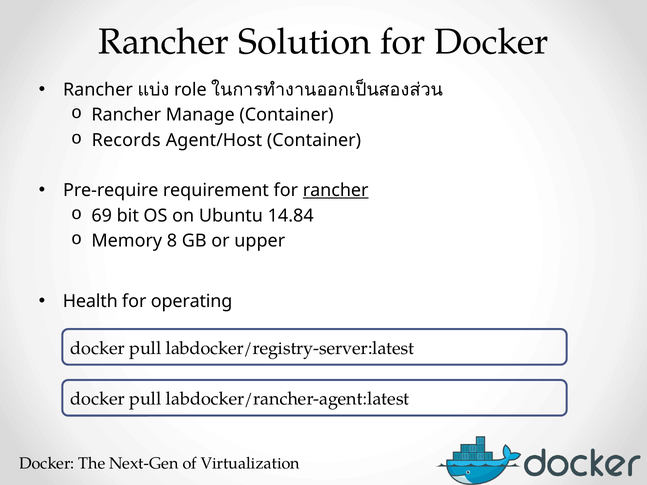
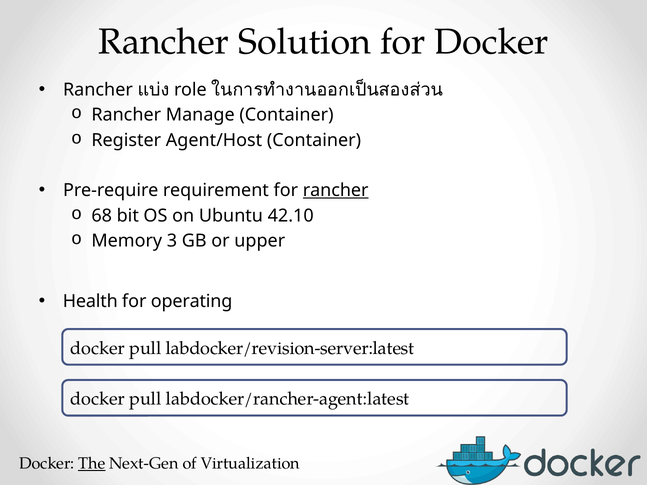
Records: Records -> Register (126, 140)
69: 69 -> 68 (102, 216)
14.84: 14.84 -> 42.10 (291, 216)
8: 8 -> 3 (172, 241)
labdocker/registry-server:latest: labdocker/registry-server:latest -> labdocker/revision-server:latest (290, 348)
The underline: none -> present (92, 464)
